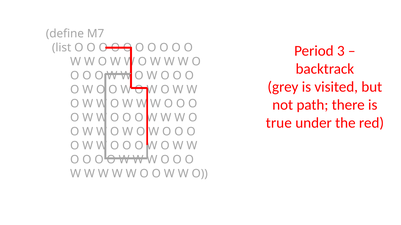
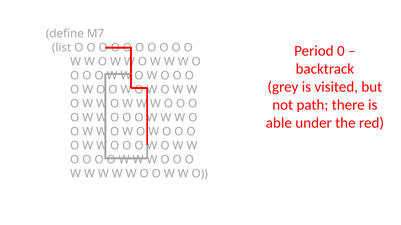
3: 3 -> 0 (341, 51)
true: true -> able (279, 123)
